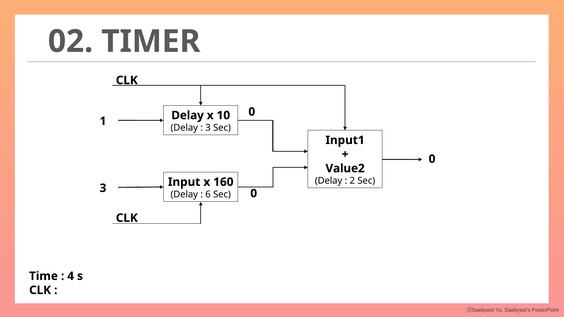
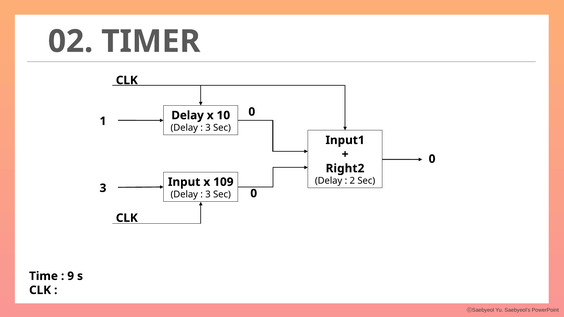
Value2: Value2 -> Right2 (345, 169)
160: 160 -> 109 (223, 182)
6: 6 -> 3 (208, 195)
4: 4 -> 9 (71, 276)
